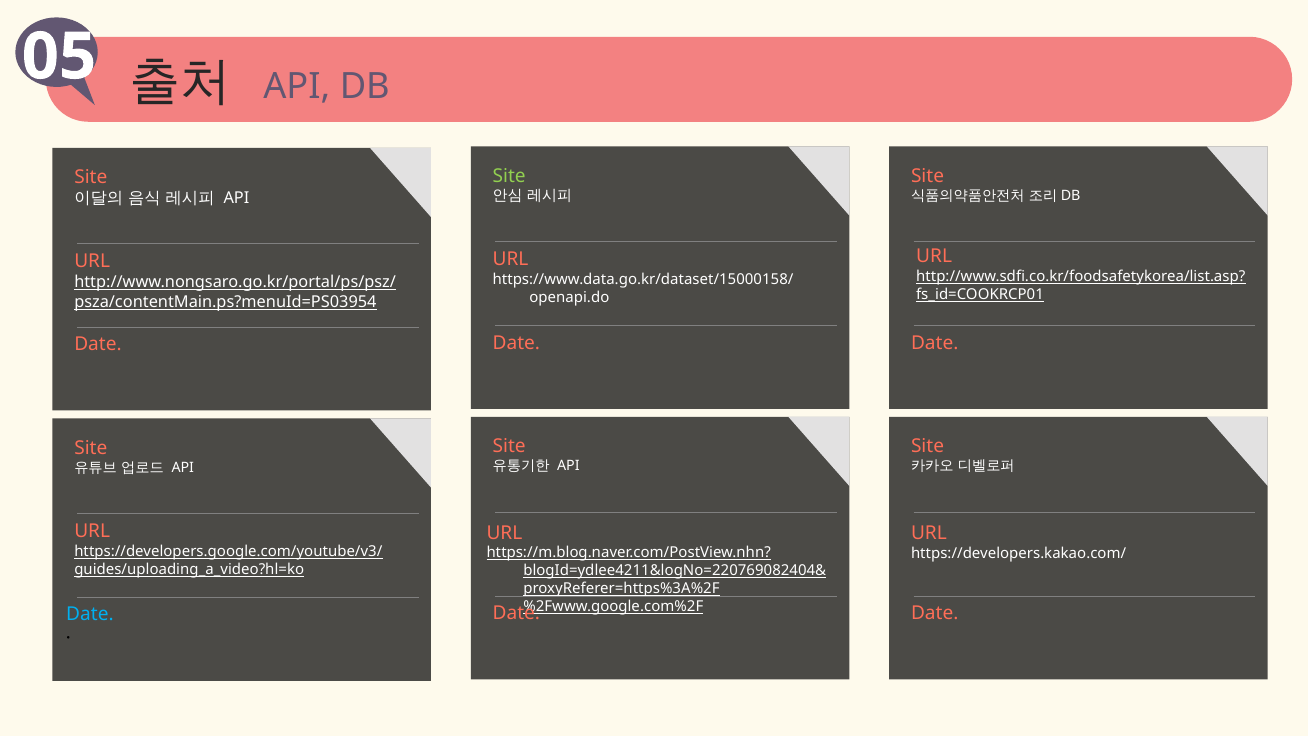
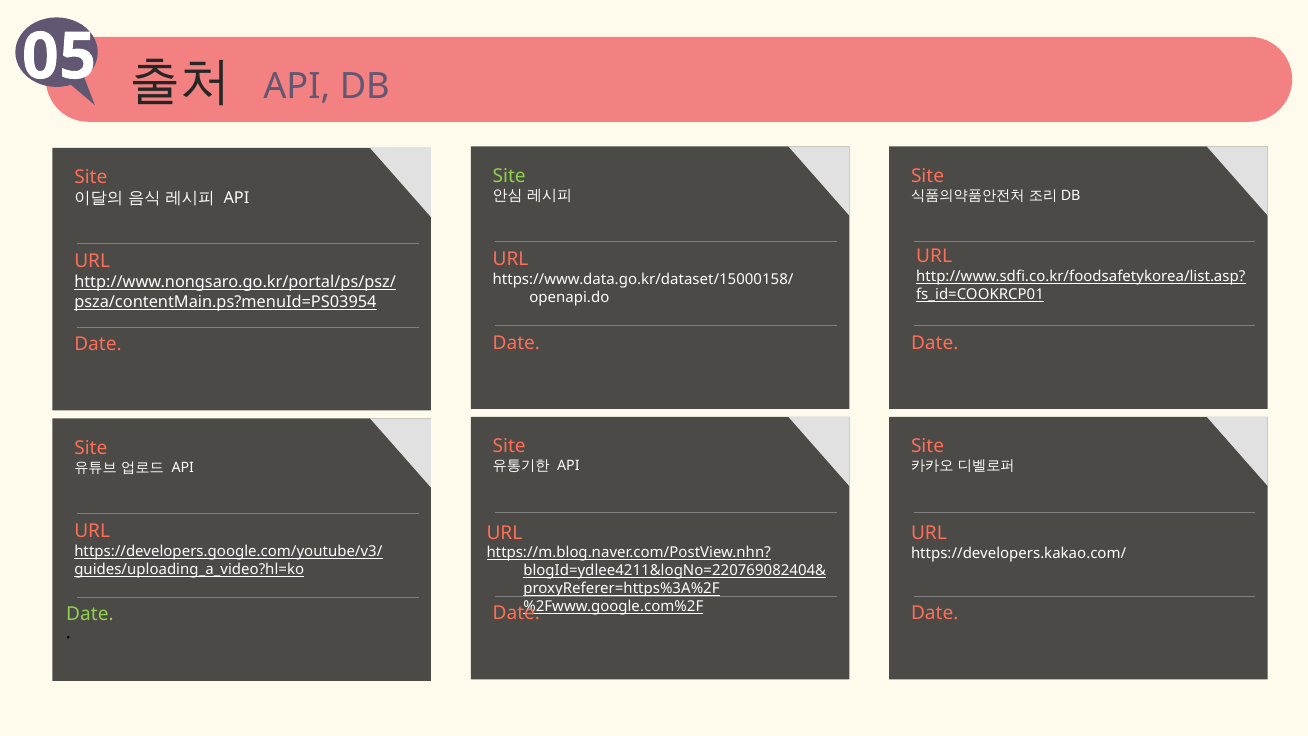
Date colour: light blue -> light green (90, 614)
